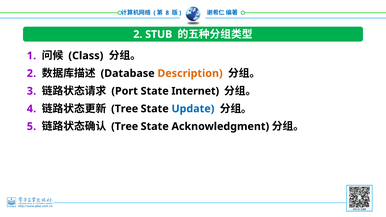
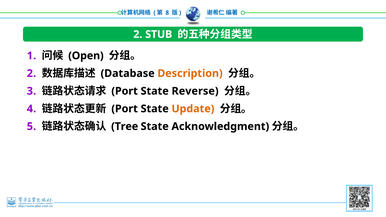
Class: Class -> Open (86, 56)
Internet: Internet -> Reverse (195, 91)
Tree: Tree -> Port (125, 109)
Update colour: blue -> orange (193, 109)
